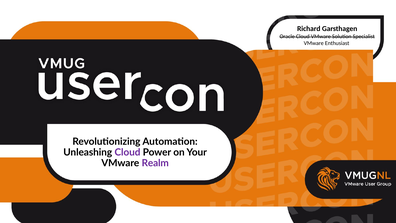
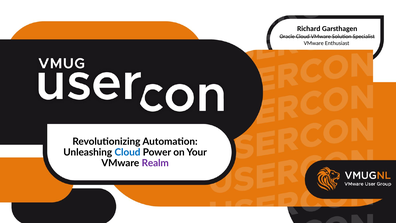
Cloud colour: purple -> blue (127, 152)
